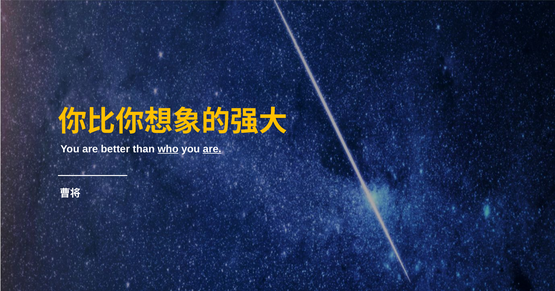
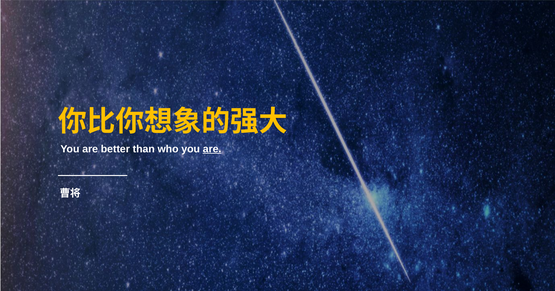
who underline: present -> none (168, 149)
